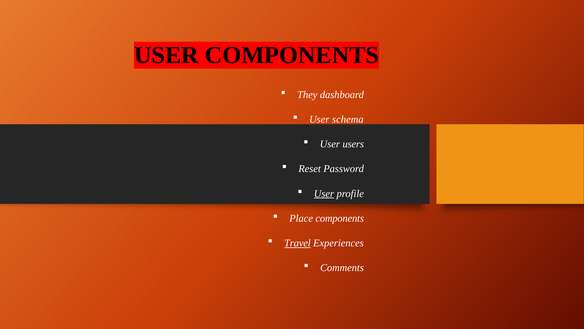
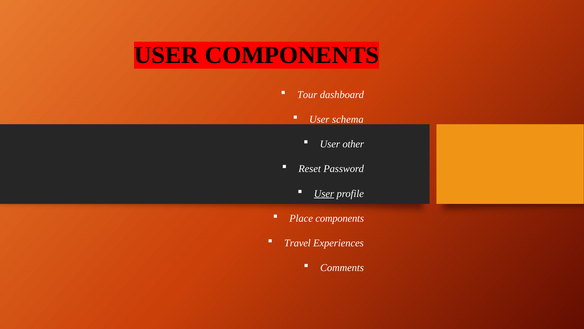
They: They -> Tour (307, 94)
users: users -> other (353, 144)
Travel underline: present -> none (297, 243)
